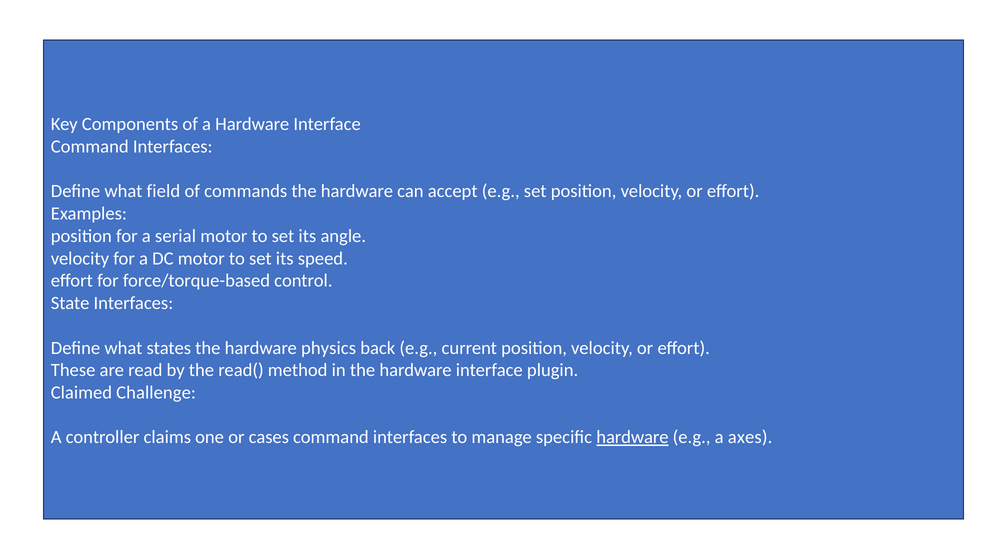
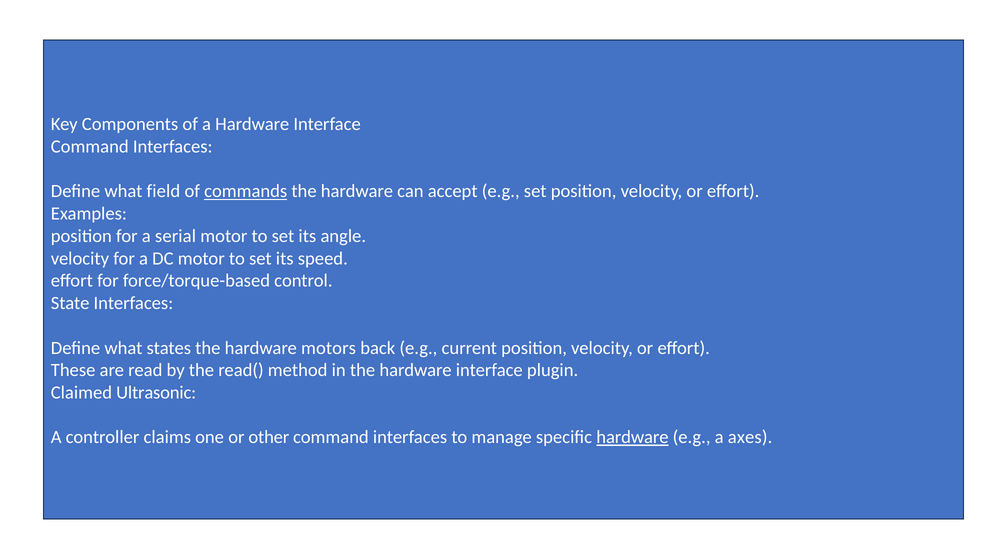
commands underline: none -> present (246, 191)
physics: physics -> motors (329, 348)
Challenge: Challenge -> Ultrasonic (156, 392)
cases: cases -> other (269, 437)
